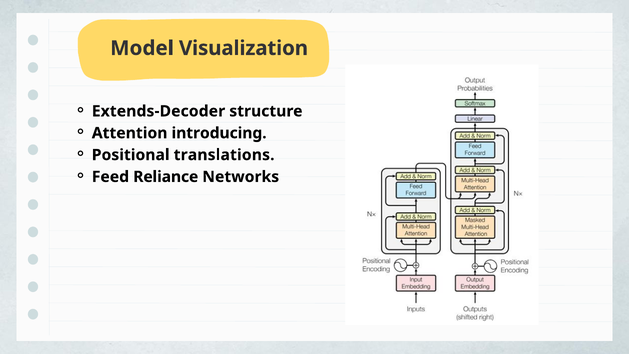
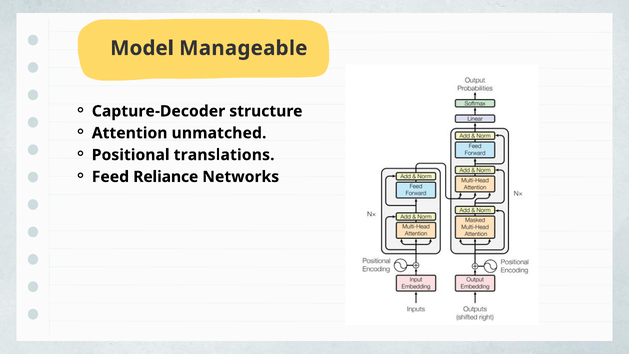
Visualization: Visualization -> Manageable (243, 48)
Extends-Decoder: Extends-Decoder -> Capture-Decoder (159, 111)
introducing: introducing -> unmatched (219, 133)
